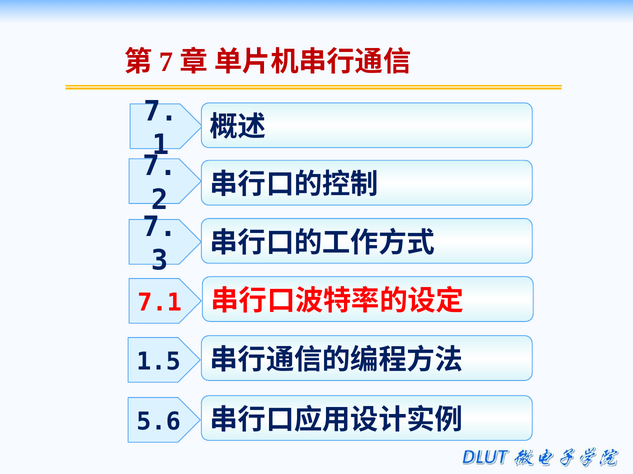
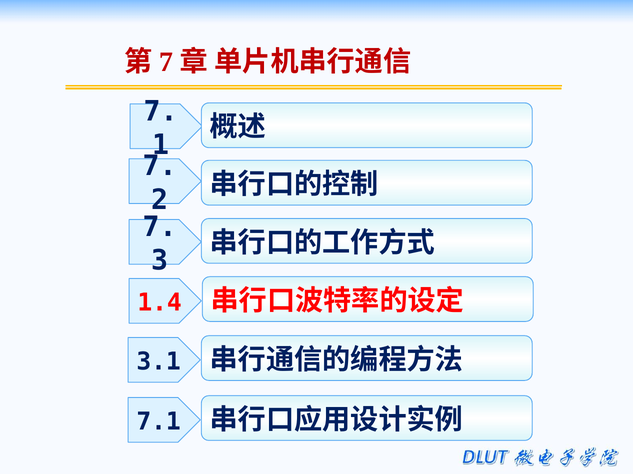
7.1: 7.1 -> 1.4 (160, 303)
1.5: 1.5 -> 3.1 (159, 362)
5.6: 5.6 -> 7.1 (159, 422)
